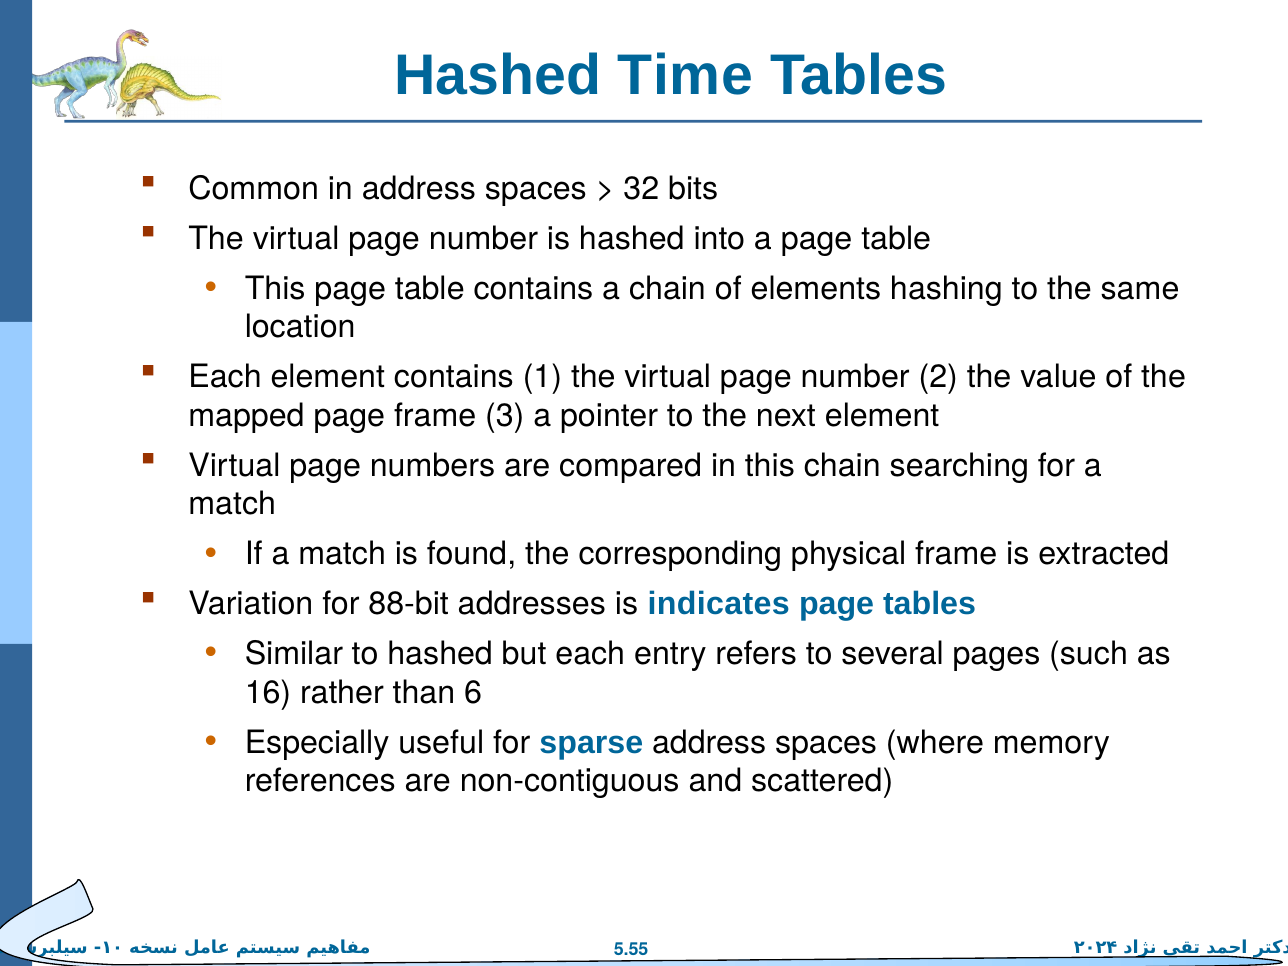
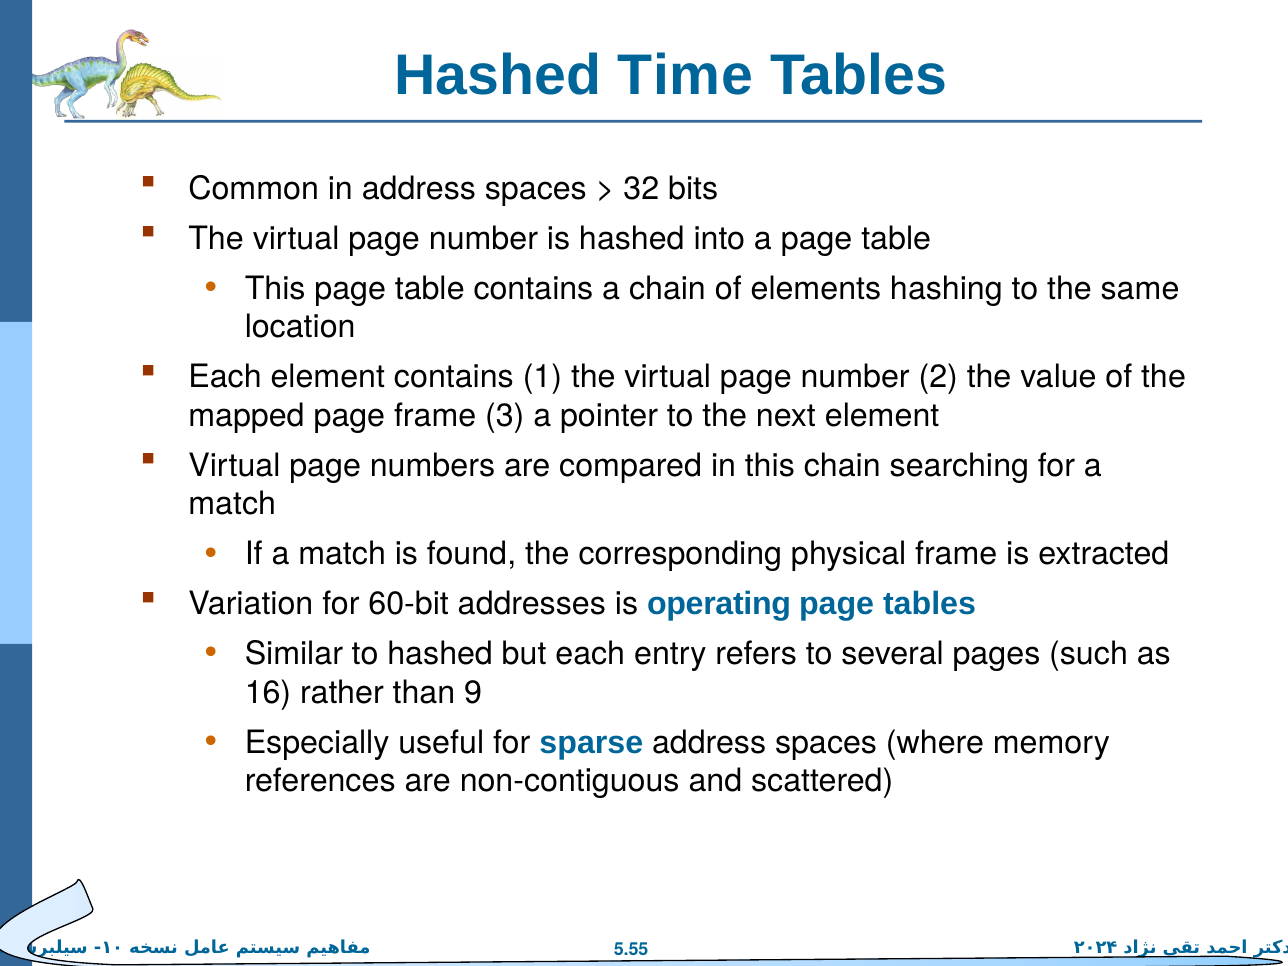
88-bit: 88-bit -> 60-bit (409, 604)
indicates: indicates -> operating (719, 604)
6: 6 -> 9 (473, 693)
